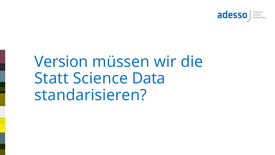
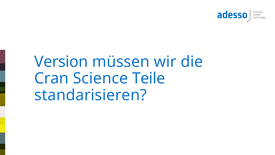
Statt: Statt -> Cran (51, 78)
Data: Data -> Teile (149, 78)
